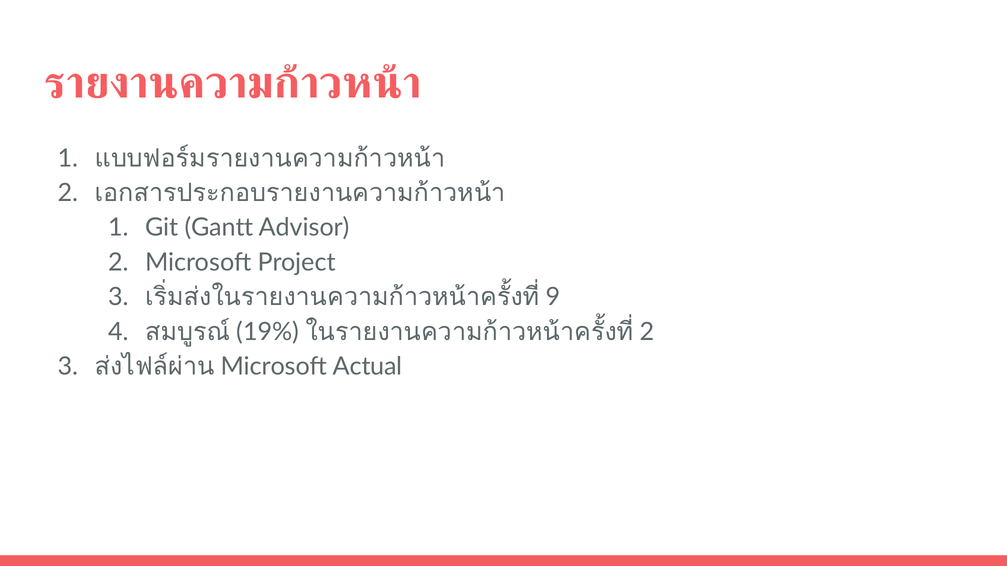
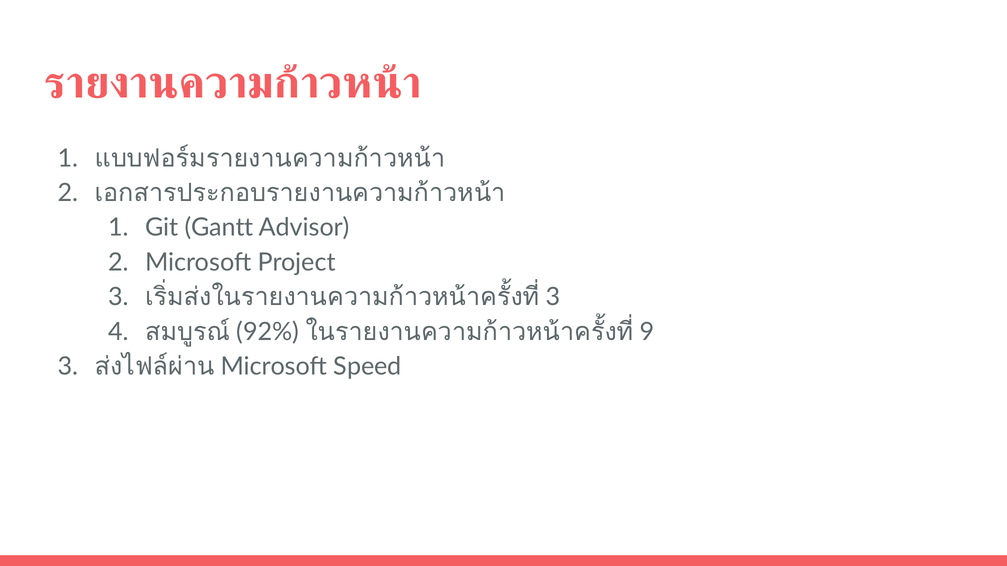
9: 9 -> 3 (553, 297)
19%: 19% -> 92% (268, 332)
2: 2 -> 9 (647, 332)
Actual: Actual -> Speed (368, 367)
